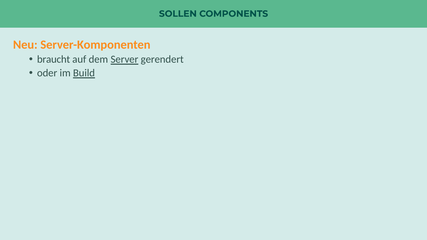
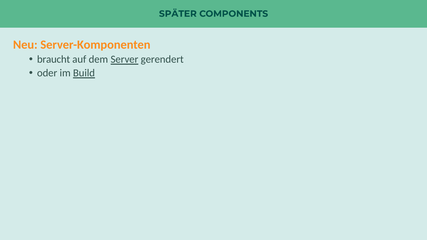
SOLLEN: SOLLEN -> SPÄTER (178, 14)
